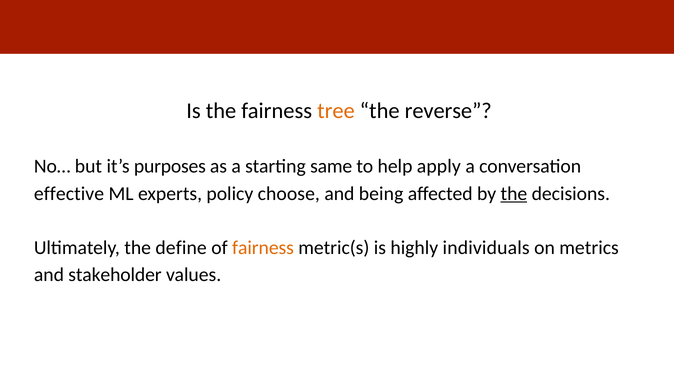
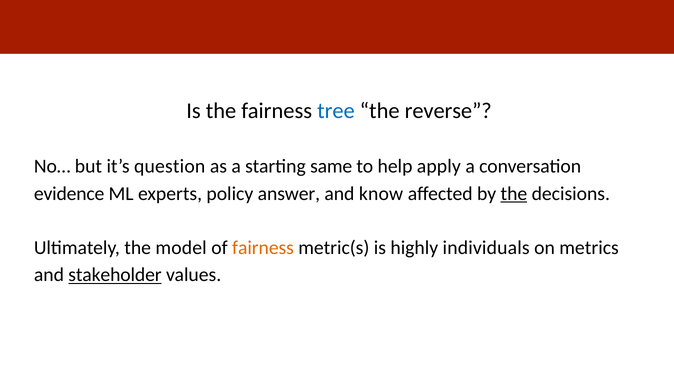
tree colour: orange -> blue (336, 111)
purposes: purposes -> question (170, 167)
effective: effective -> evidence (69, 194)
choose: choose -> answer (289, 194)
being: being -> know (381, 194)
define: define -> model (181, 248)
stakeholder underline: none -> present (115, 275)
